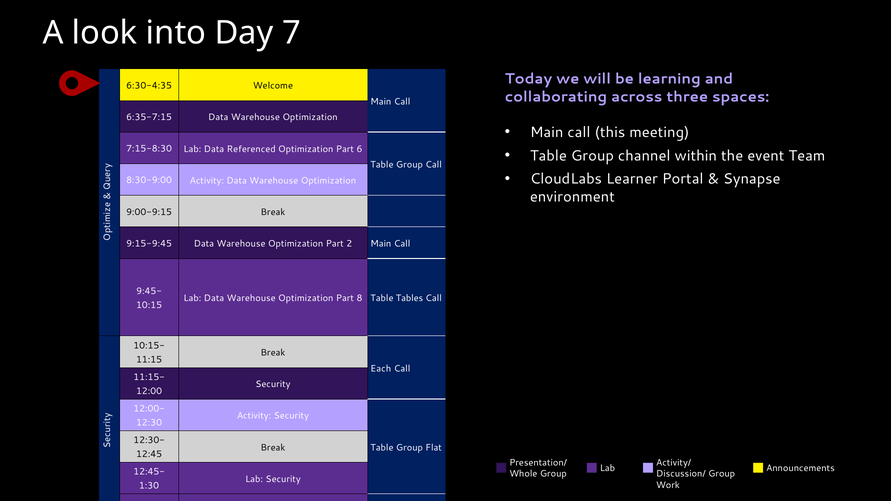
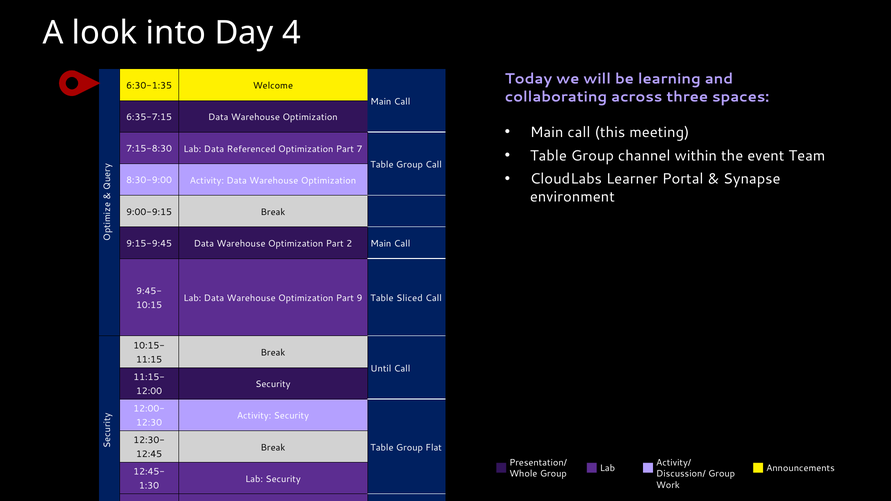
7: 7 -> 4 (291, 33)
6:30-4:35: 6:30-4:35 -> 6:30-1:35 (149, 86)
6: 6 -> 7 (359, 149)
8: 8 -> 9 (359, 298)
Tables: Tables -> Sliced (409, 298)
Each: Each -> Until (381, 369)
